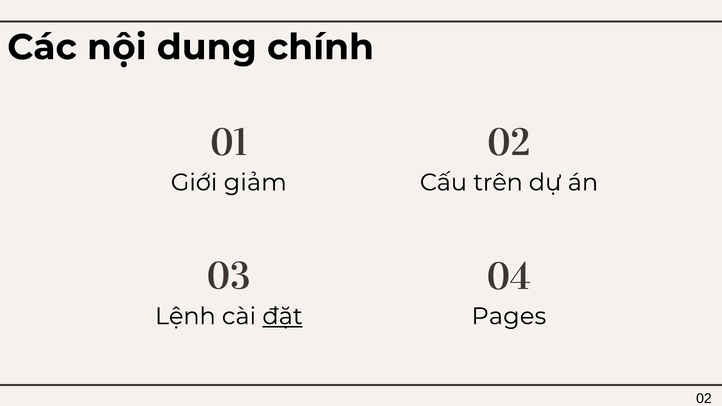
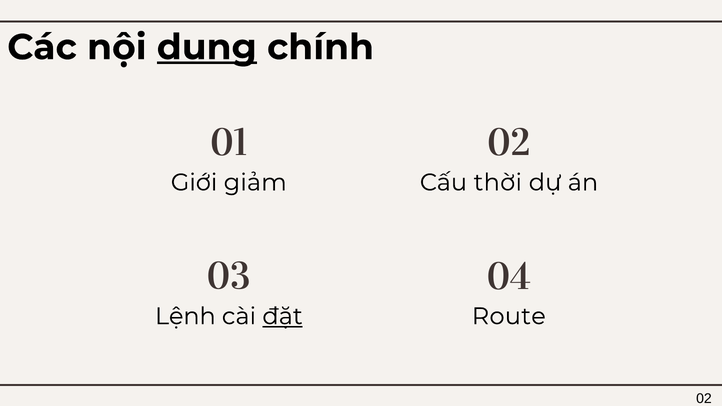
dung underline: none -> present (207, 47)
trên: trên -> thời (498, 183)
Pages: Pages -> Route (509, 316)
